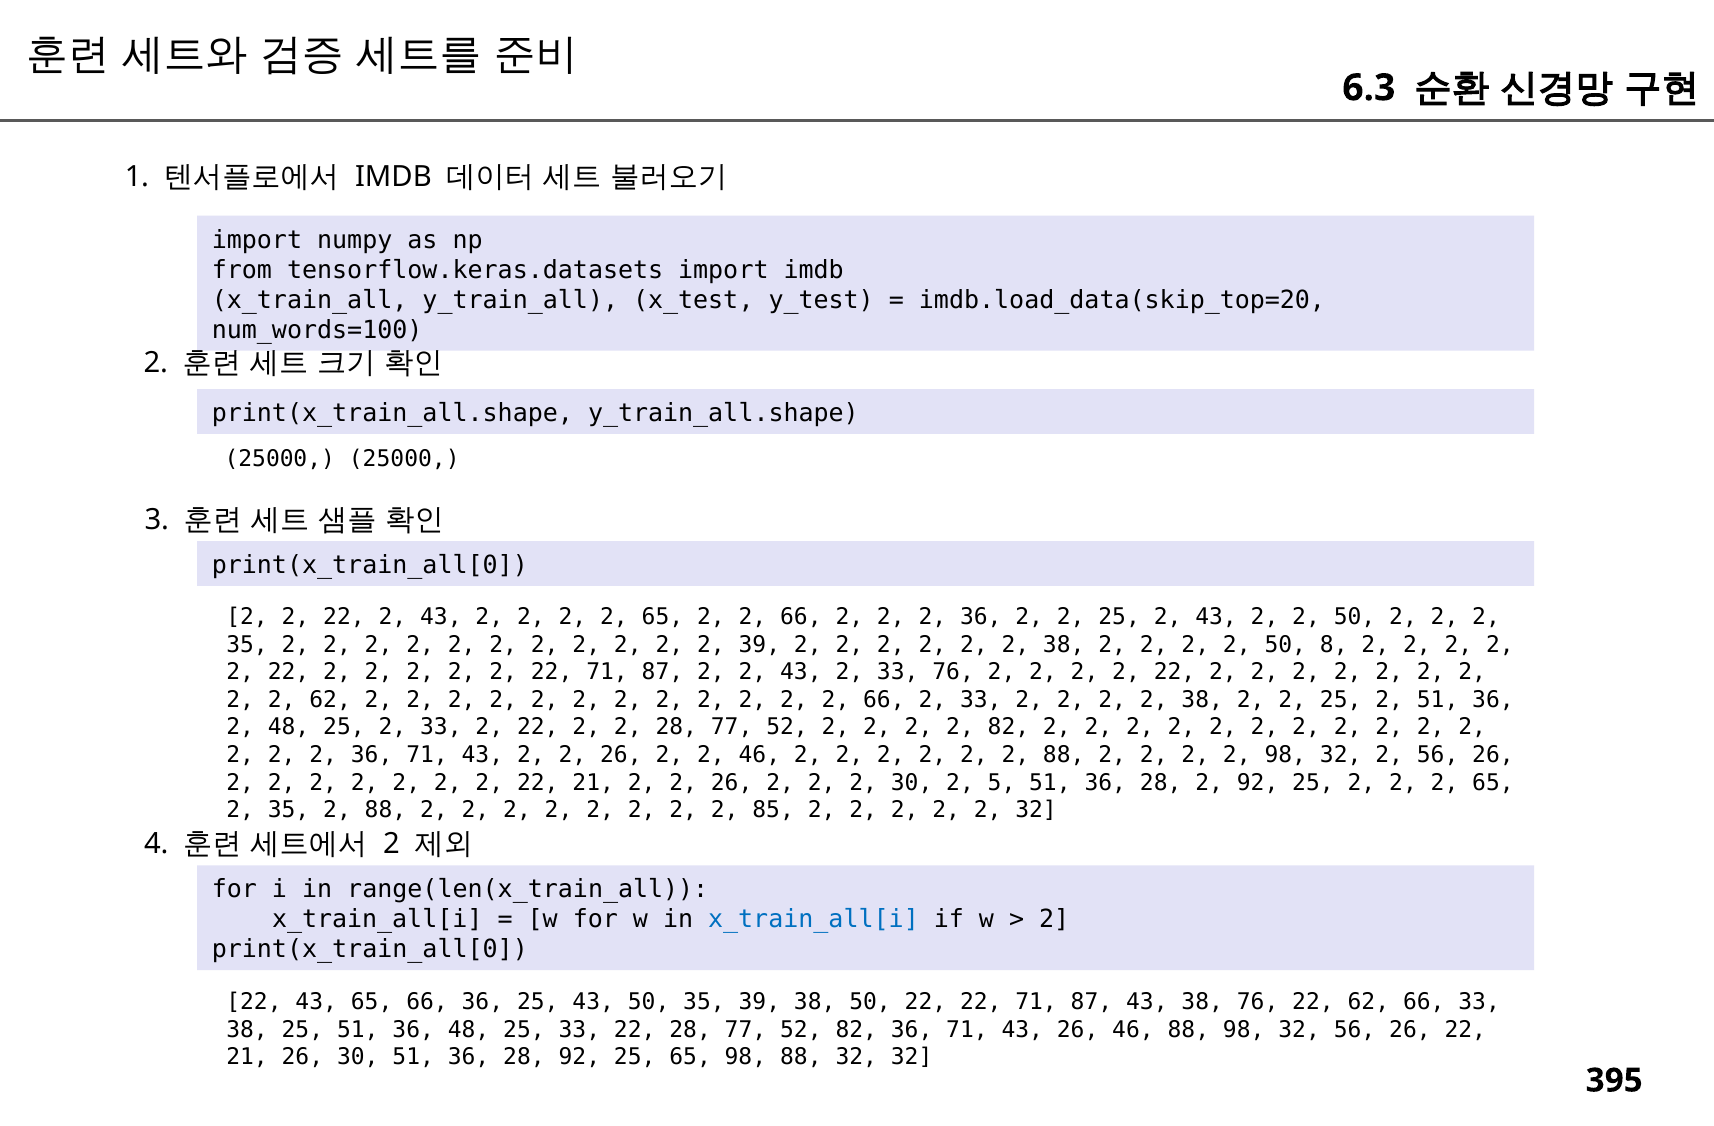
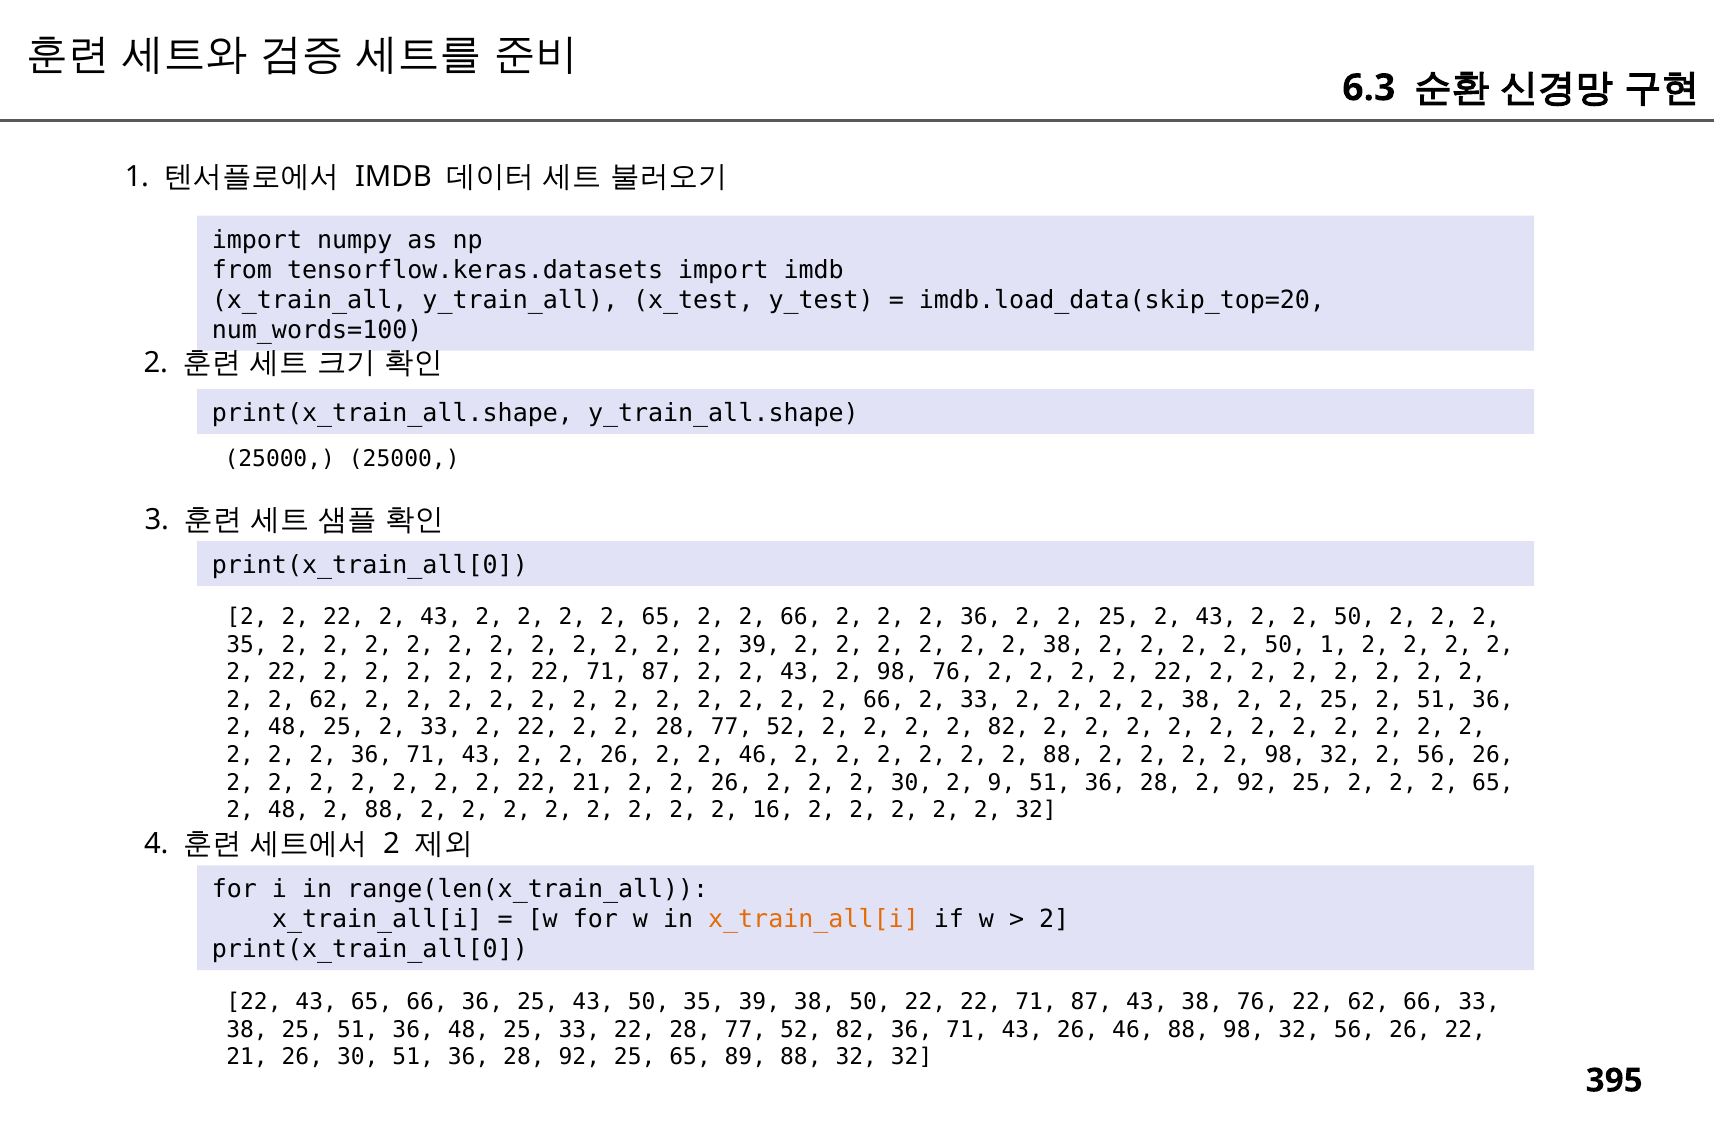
50 8: 8 -> 1 (1334, 645)
43 2 33: 33 -> 98 (898, 672)
5: 5 -> 9 (1002, 782)
35: 35 -> 48 (289, 810)
85: 85 -> 16 (773, 810)
x_train_all[i colour: blue -> orange (813, 919)
65 98: 98 -> 89 (745, 1057)
